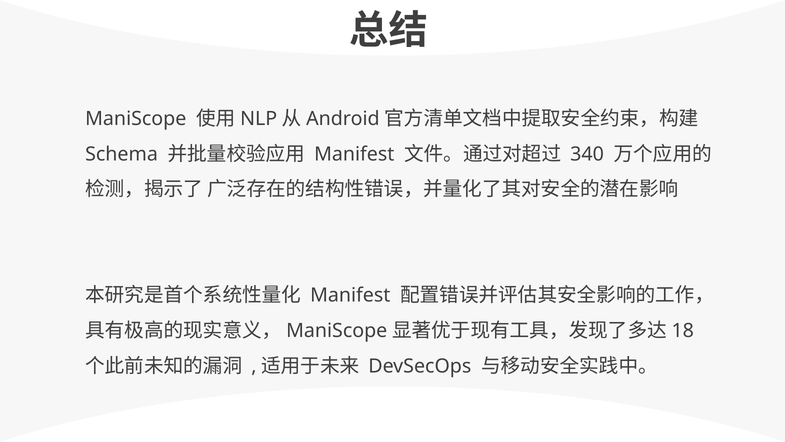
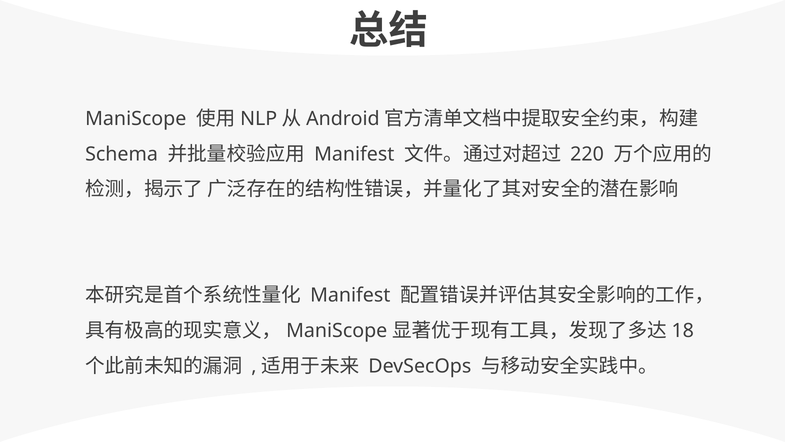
340: 340 -> 220 (587, 154)
